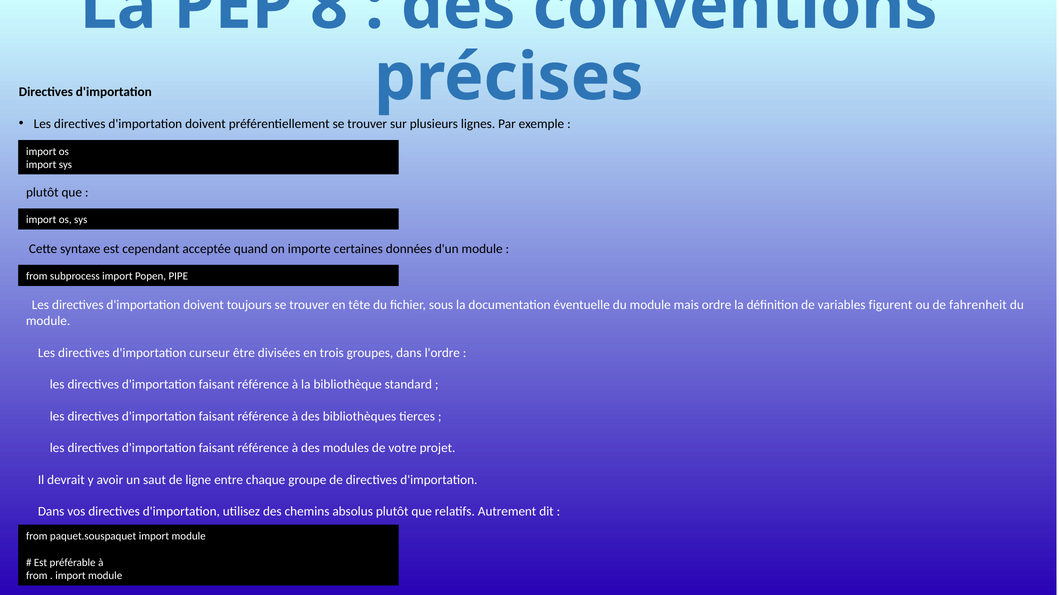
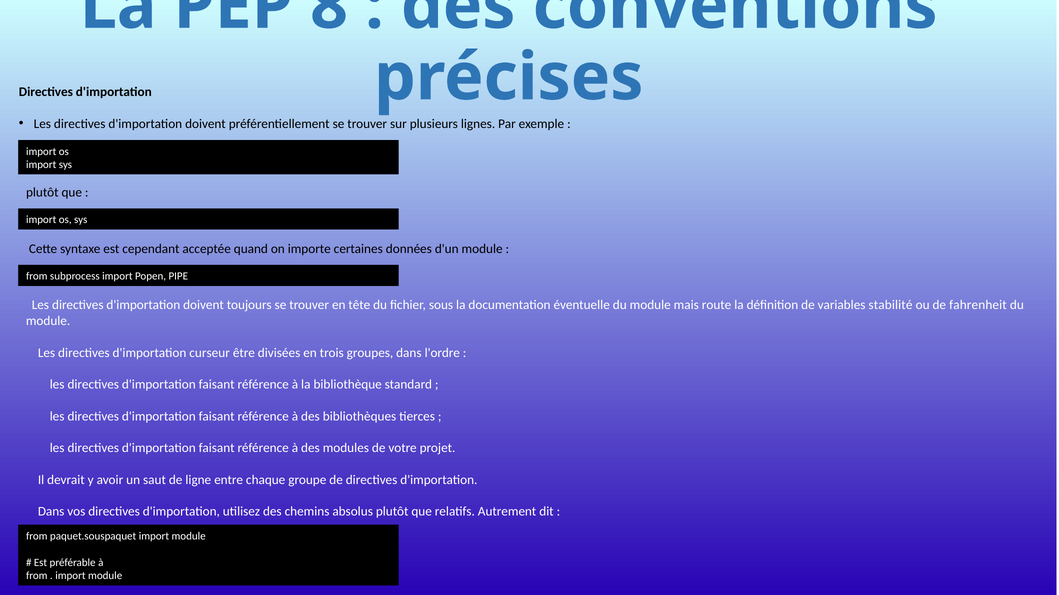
ordre: ordre -> route (717, 305)
figurent: figurent -> stabilité (890, 305)
